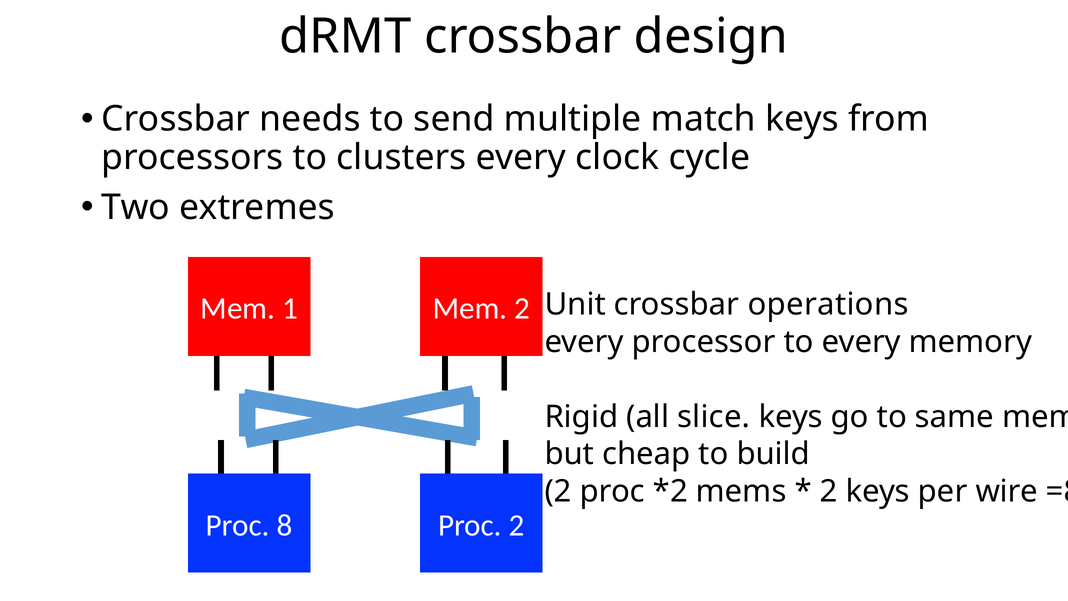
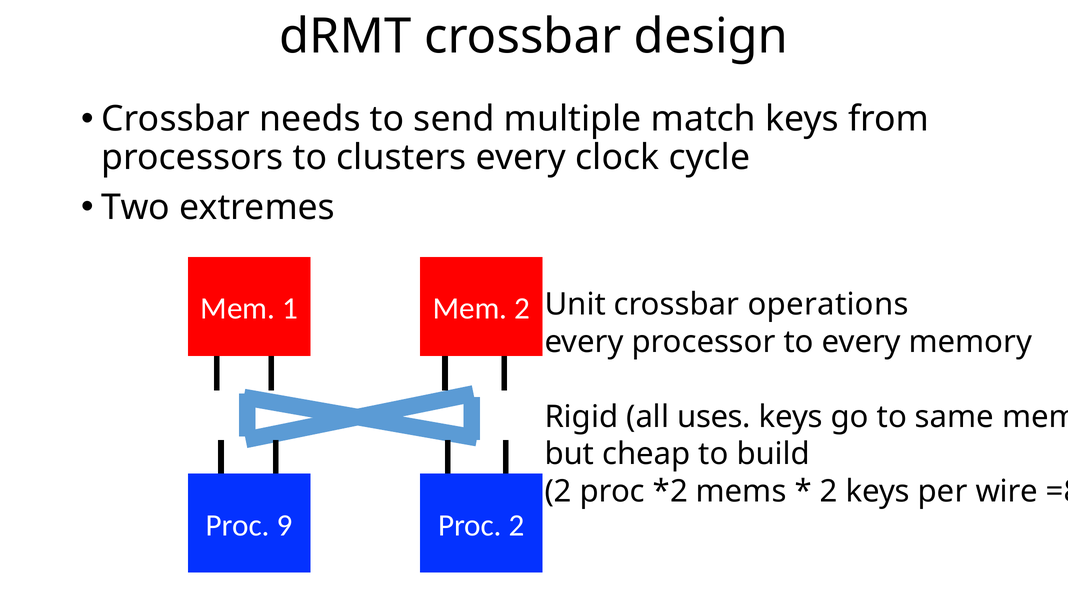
slice: slice -> uses (714, 417)
8: 8 -> 9 (285, 525)
